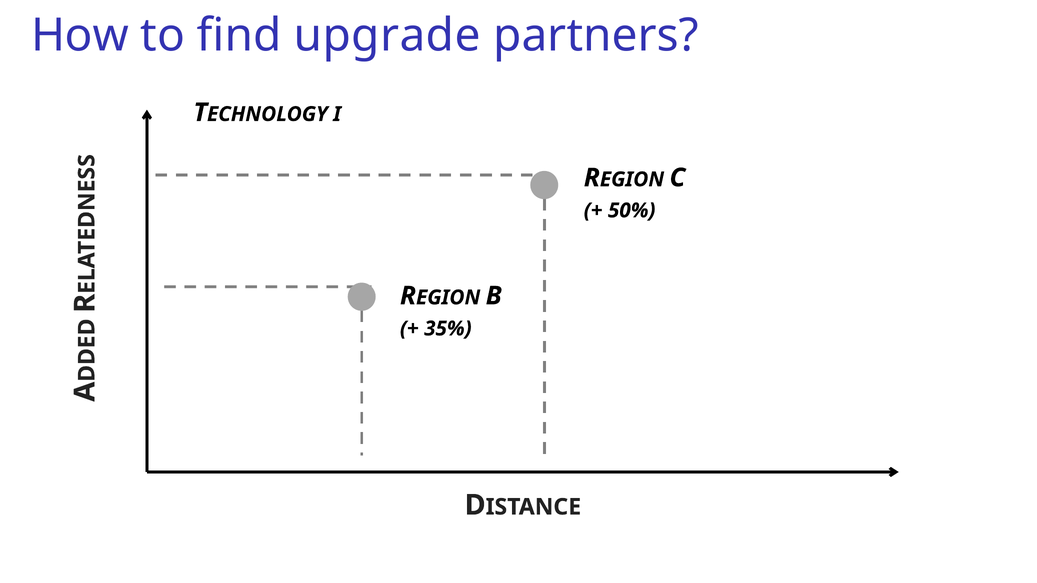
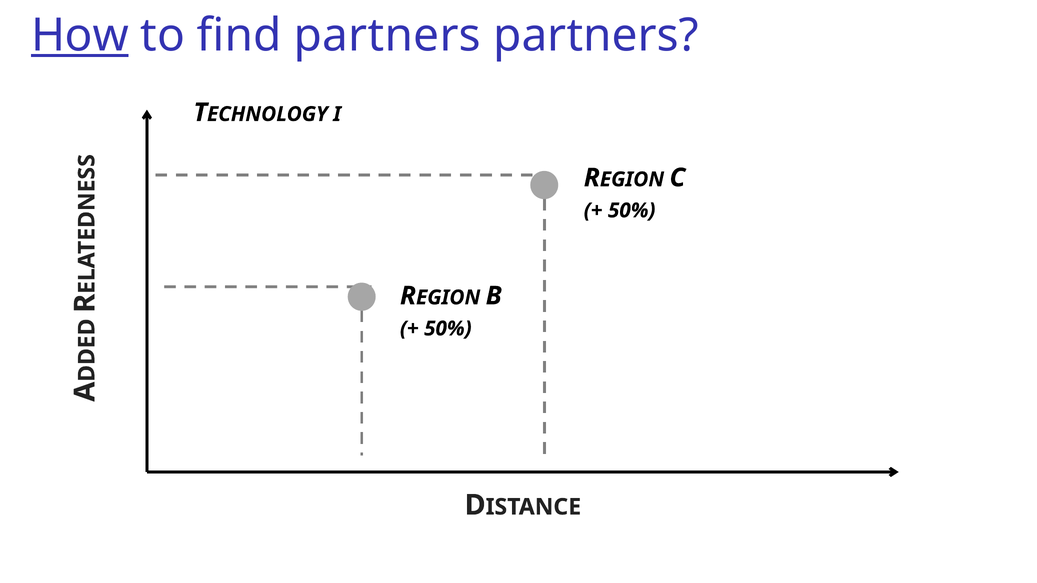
How underline: none -> present (80, 36)
find upgrade: upgrade -> partners (387, 36)
35%: 35% -> 50% (448, 329)
